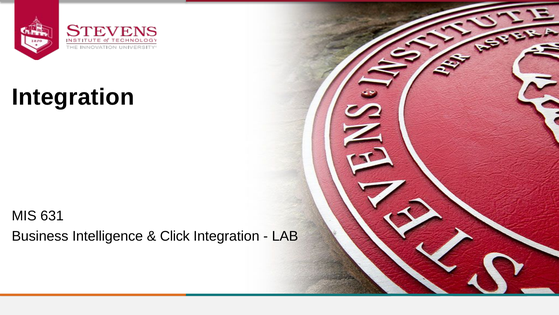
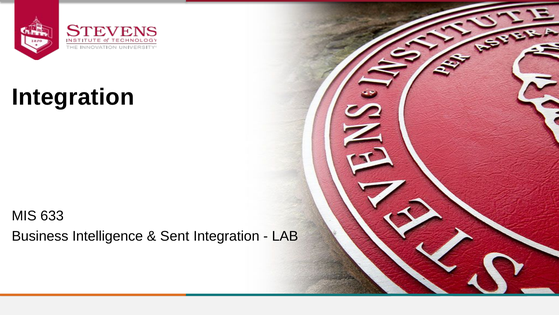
631: 631 -> 633 (52, 216)
Click: Click -> Sent (175, 236)
